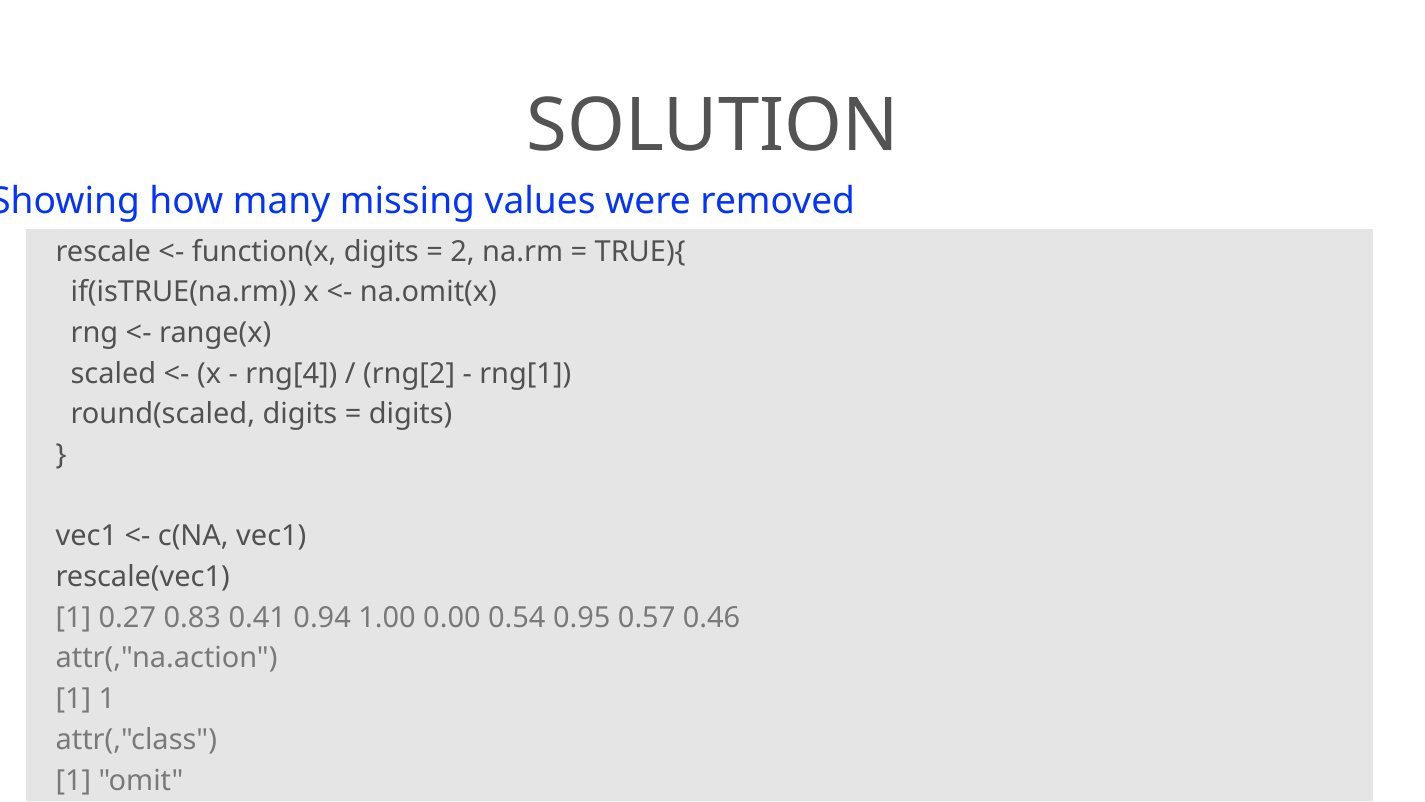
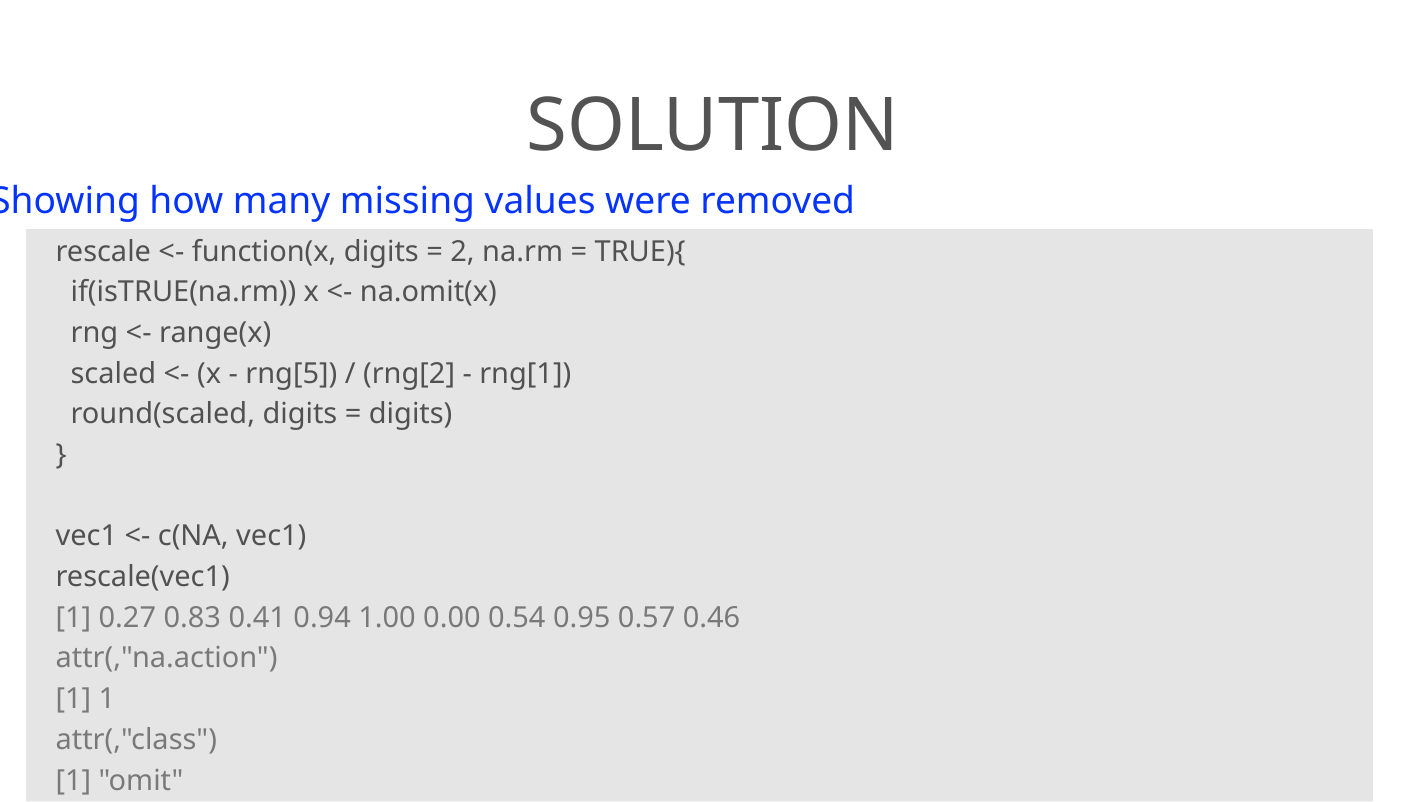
rng[4: rng[4 -> rng[5 (291, 373)
